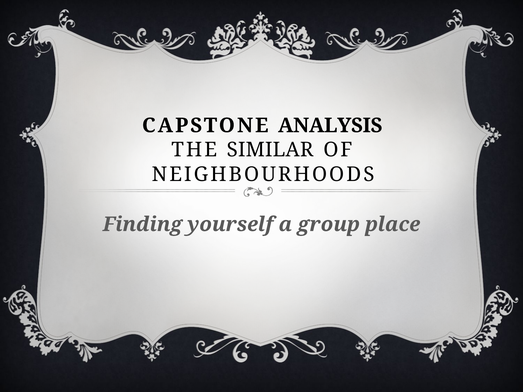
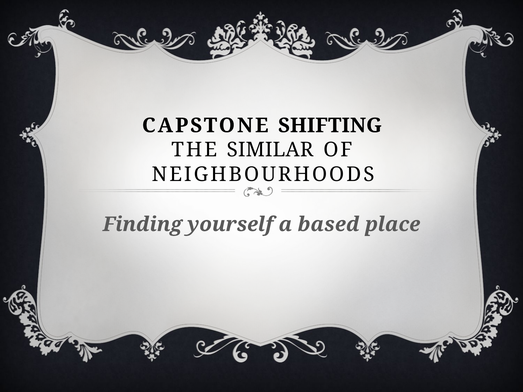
ANALYSIS: ANALYSIS -> SHIFTING (330, 126)
group: group -> based (329, 224)
